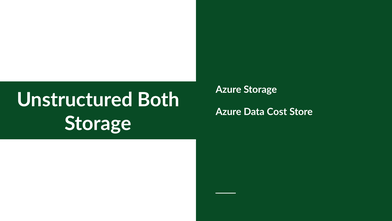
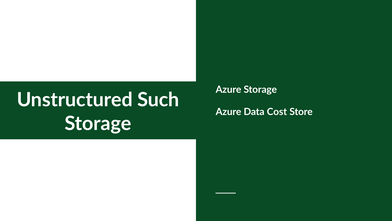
Both: Both -> Such (158, 100)
